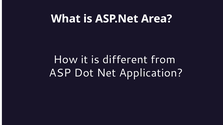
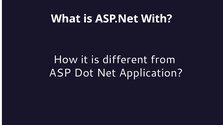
Area: Area -> With (157, 19)
